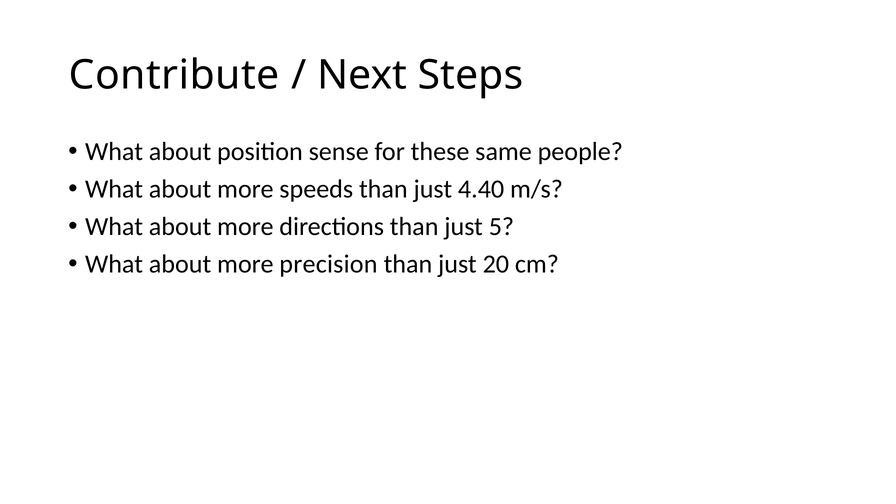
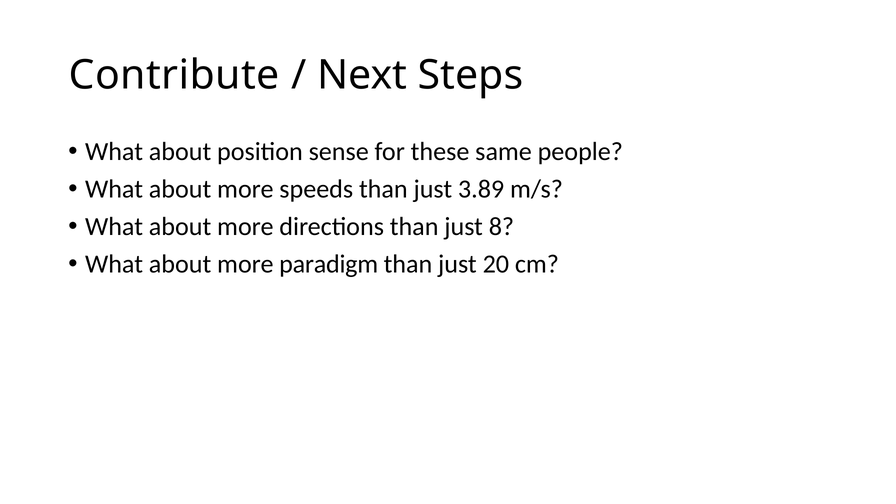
4.40: 4.40 -> 3.89 (481, 189)
5: 5 -> 8 (501, 227)
precision: precision -> paradigm (329, 264)
